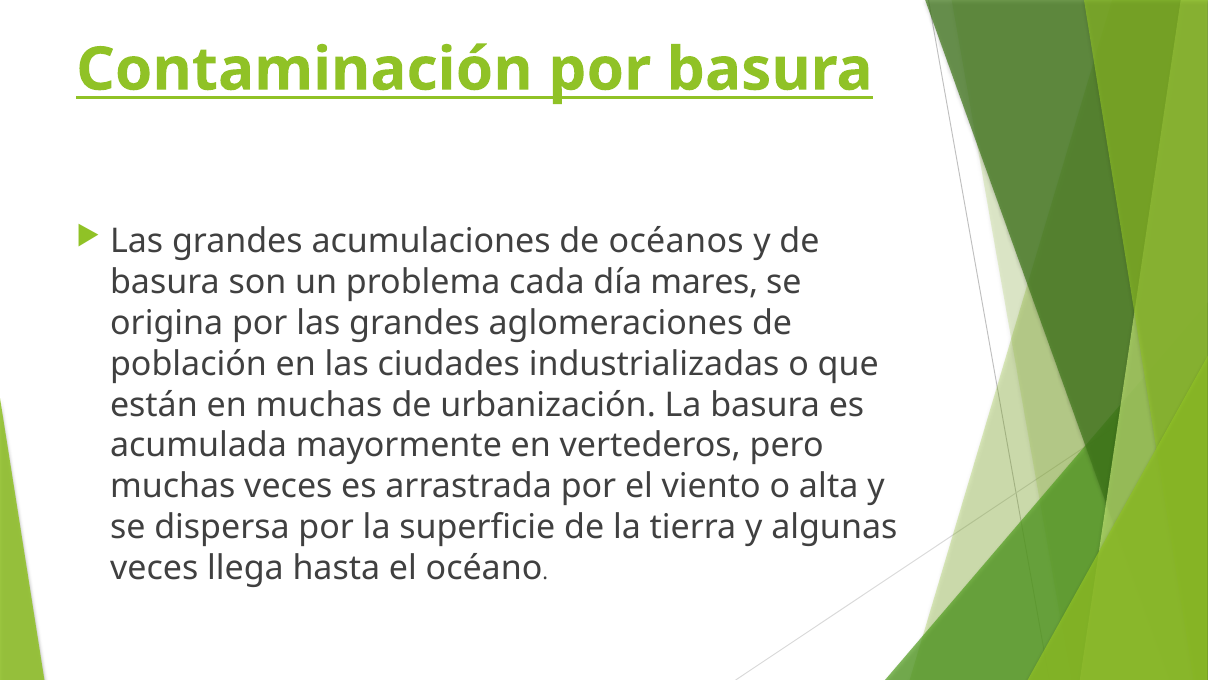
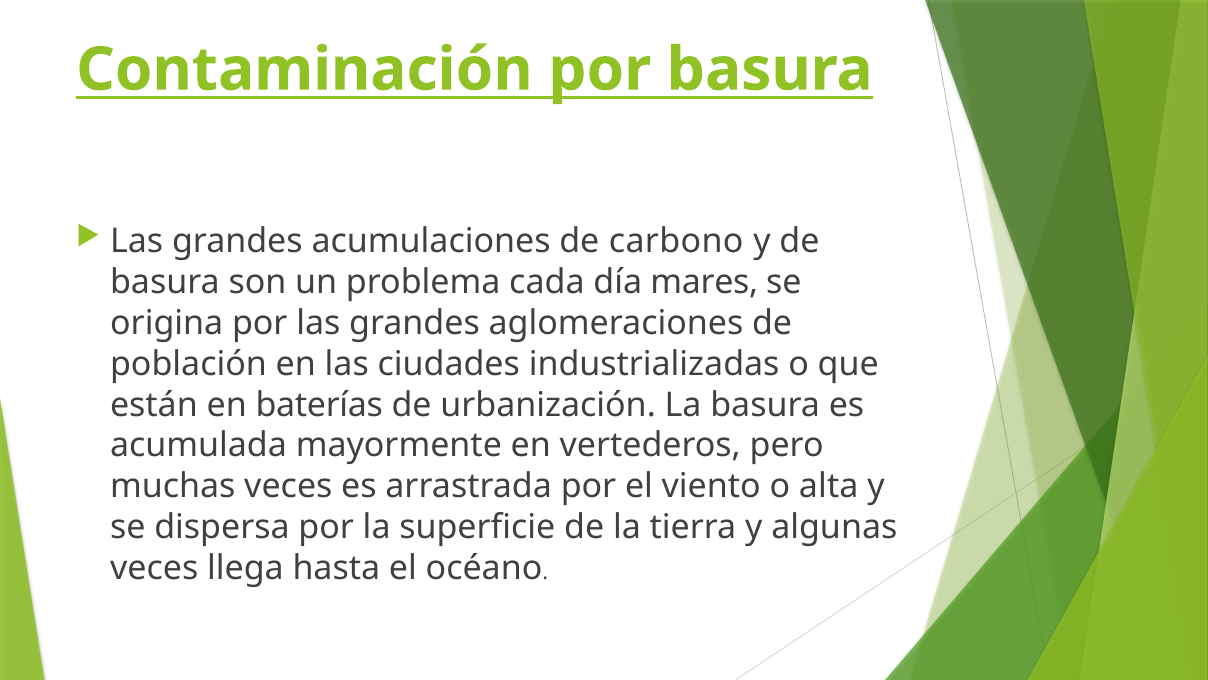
océanos: océanos -> carbono (676, 241)
en muchas: muchas -> baterías (319, 405)
